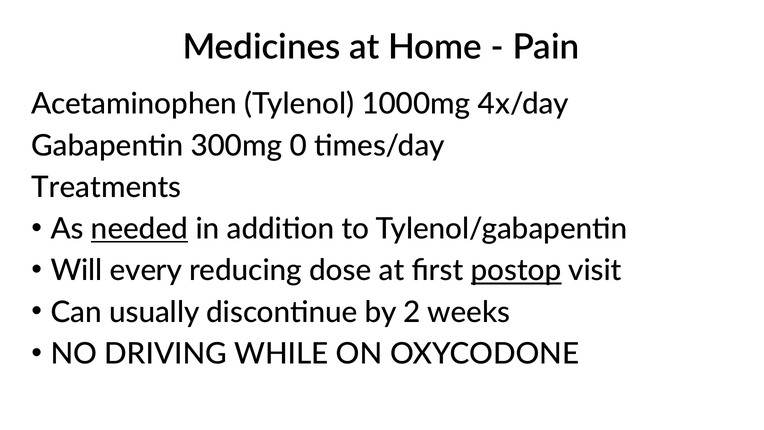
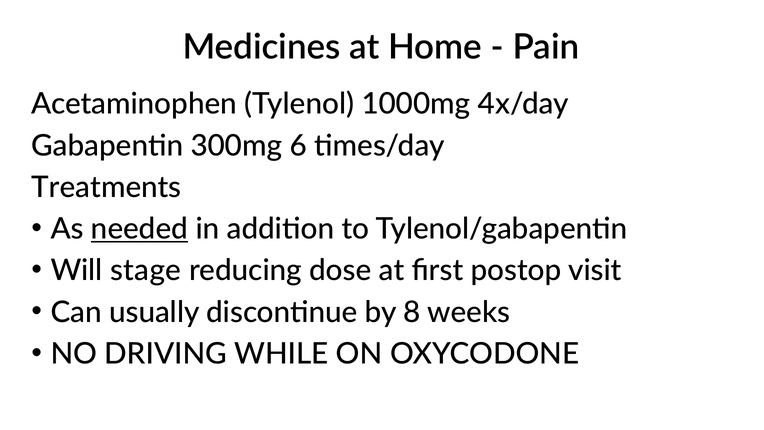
0: 0 -> 6 (298, 146)
every: every -> stage (146, 270)
postop underline: present -> none (516, 270)
2: 2 -> 8 (412, 312)
